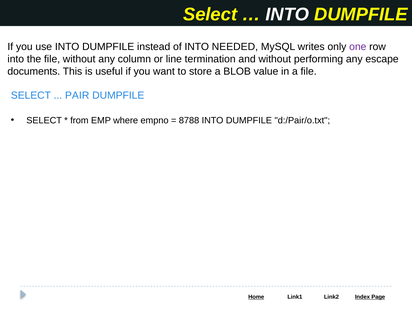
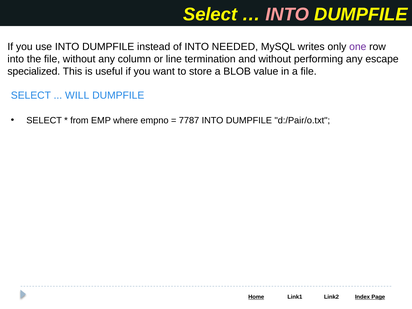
INTO colour: white -> pink (287, 14)
documents: documents -> specialized (34, 71)
PAIR: PAIR -> WILL (77, 95)
8788: 8788 -> 7787 (189, 120)
